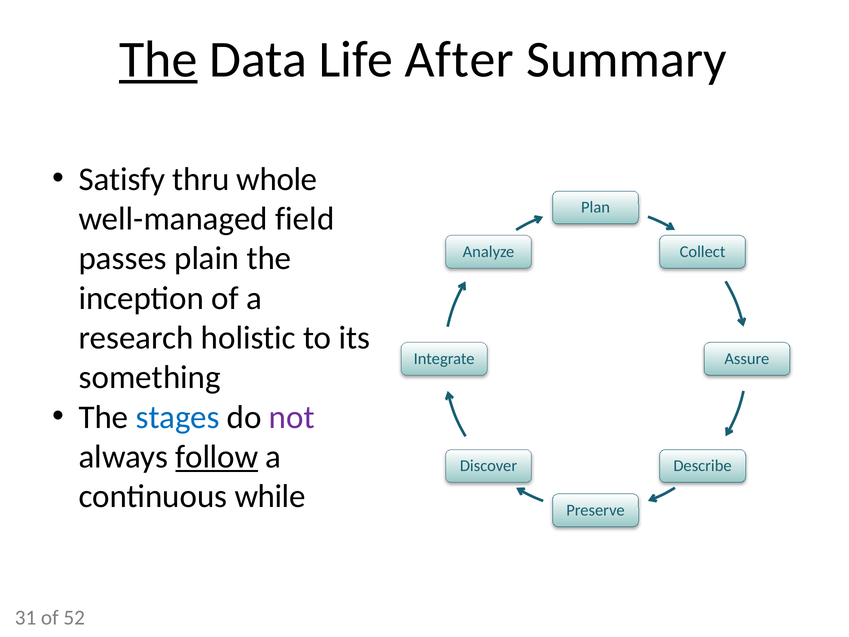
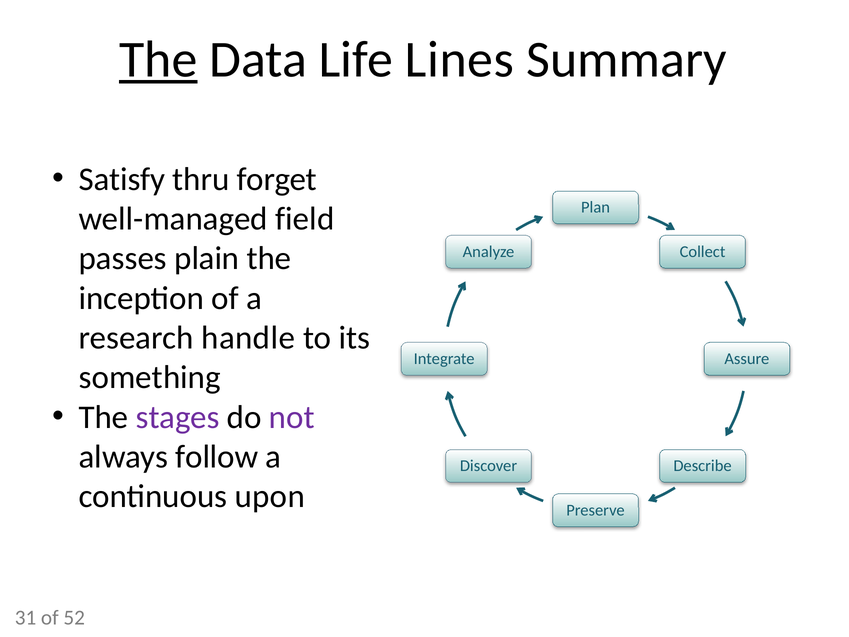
After: After -> Lines (459, 59)
whole: whole -> forget (277, 179)
holistic: holistic -> handle (248, 338)
stages colour: blue -> purple (178, 417)
follow underline: present -> none (217, 457)
while: while -> upon (270, 496)
